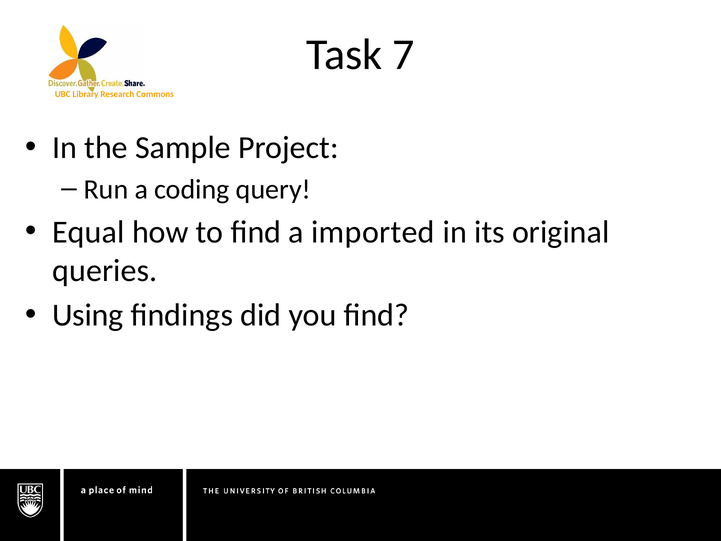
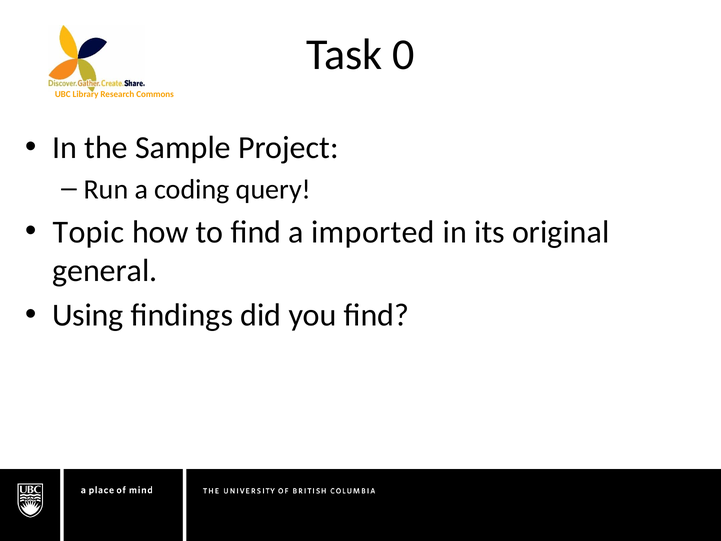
7: 7 -> 0 (403, 55)
Equal: Equal -> Topic (88, 232)
queries: queries -> general (105, 270)
